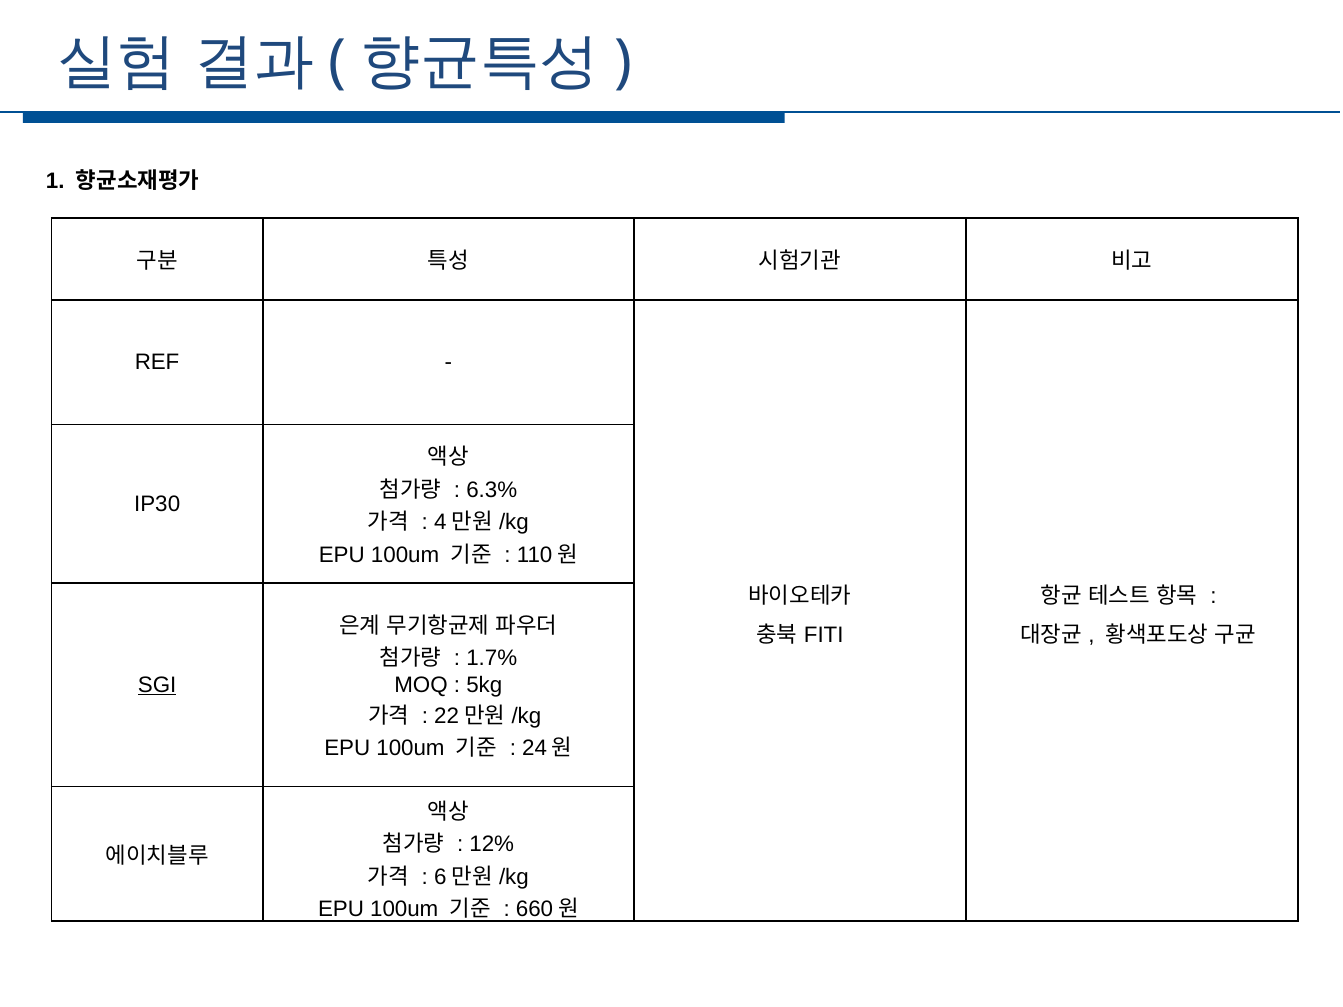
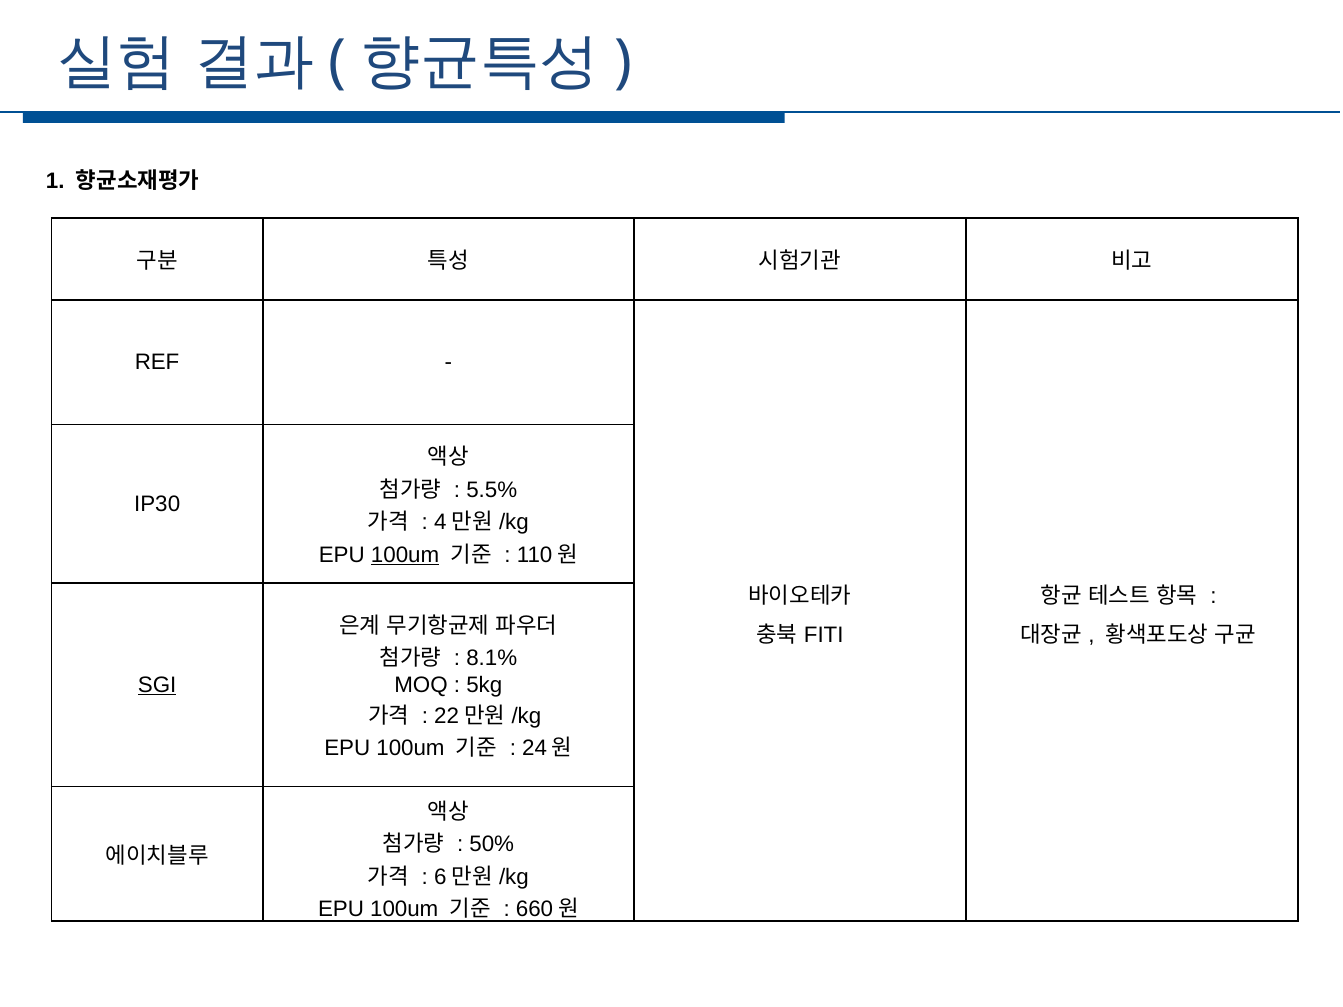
6.3%: 6.3% -> 5.5% (492, 490)
100um underline: none -> present (405, 555)
1.7%: 1.7% -> 8.1% (492, 659)
12%: 12% -> 50% (492, 844)
